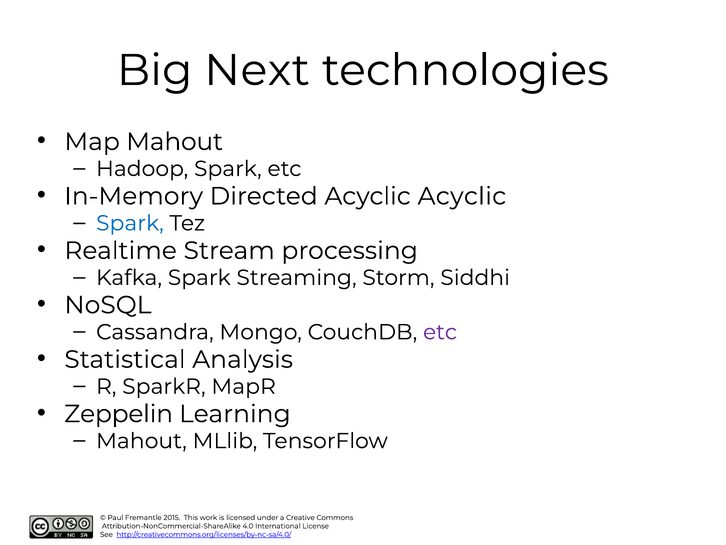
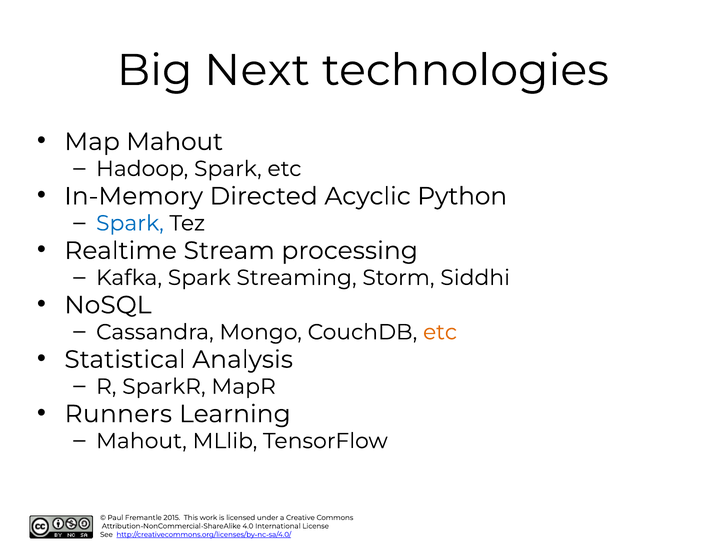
Acyclic Acyclic: Acyclic -> Python (462, 196)
etc colour: purple -> orange (440, 332)
Zeppelin: Zeppelin -> Runners (118, 414)
